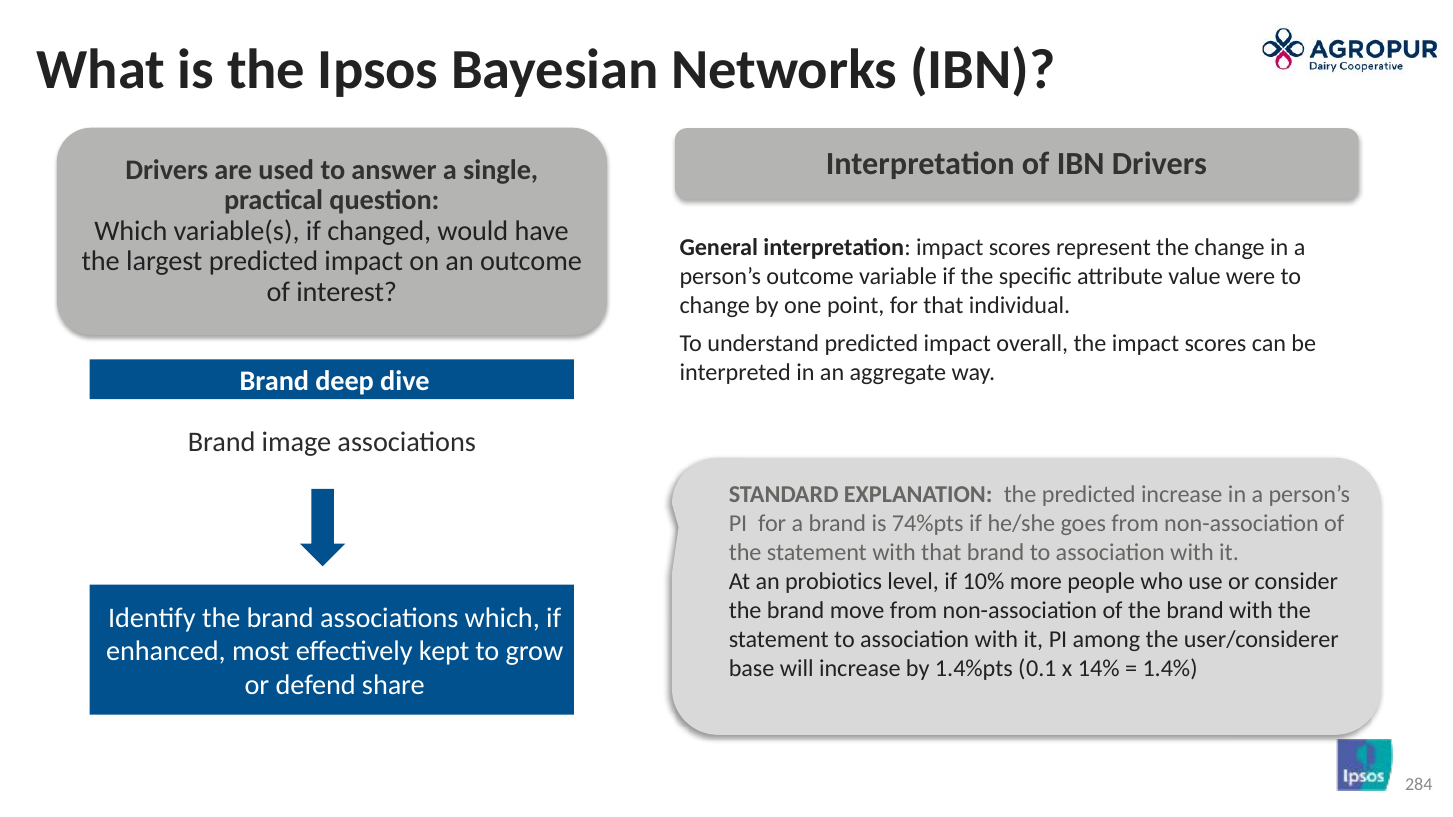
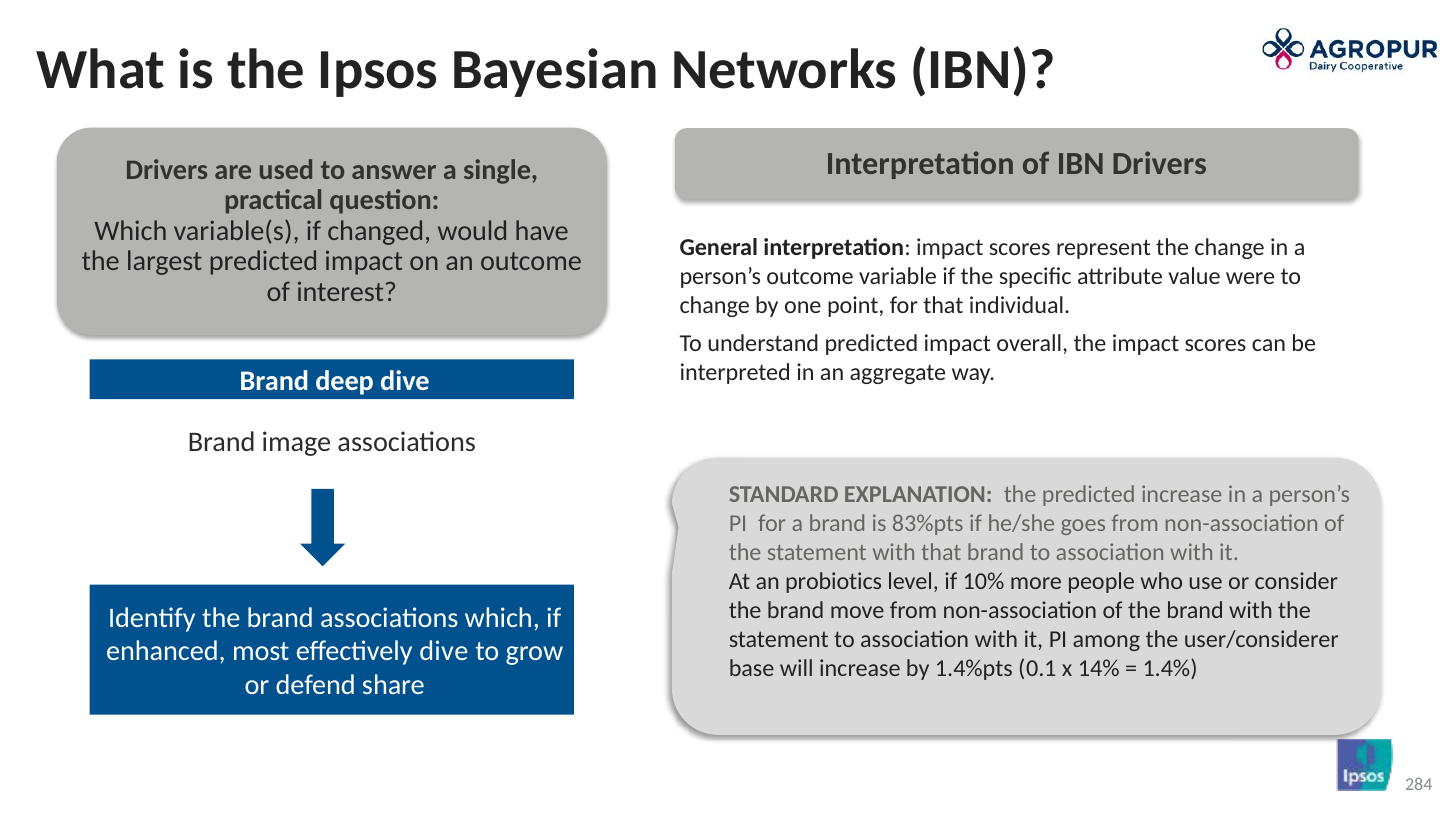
74%pts: 74%pts -> 83%pts (928, 524)
effectively kept: kept -> dive (444, 652)
